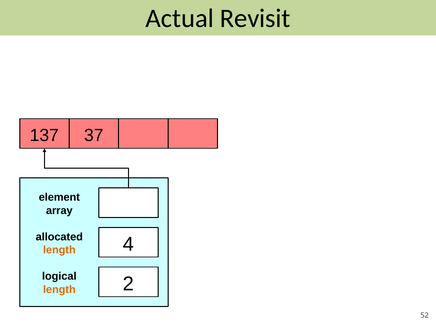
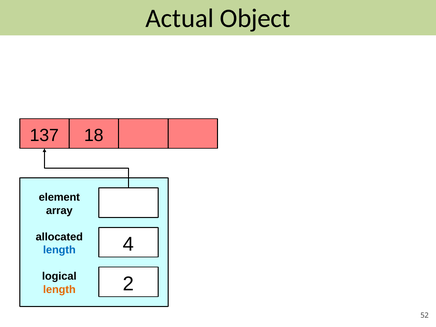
Revisit: Revisit -> Object (255, 18)
37: 37 -> 18 (94, 135)
length colour: orange -> blue (59, 250)
